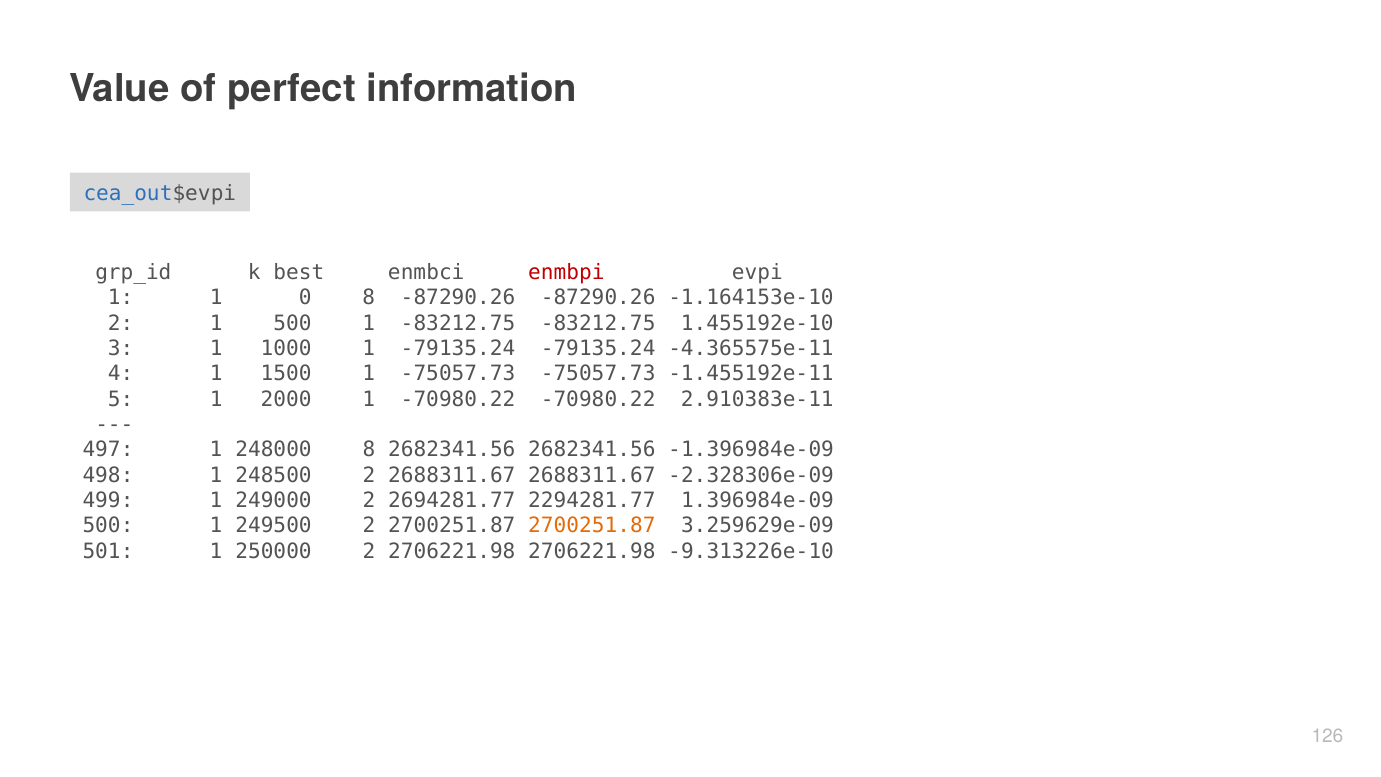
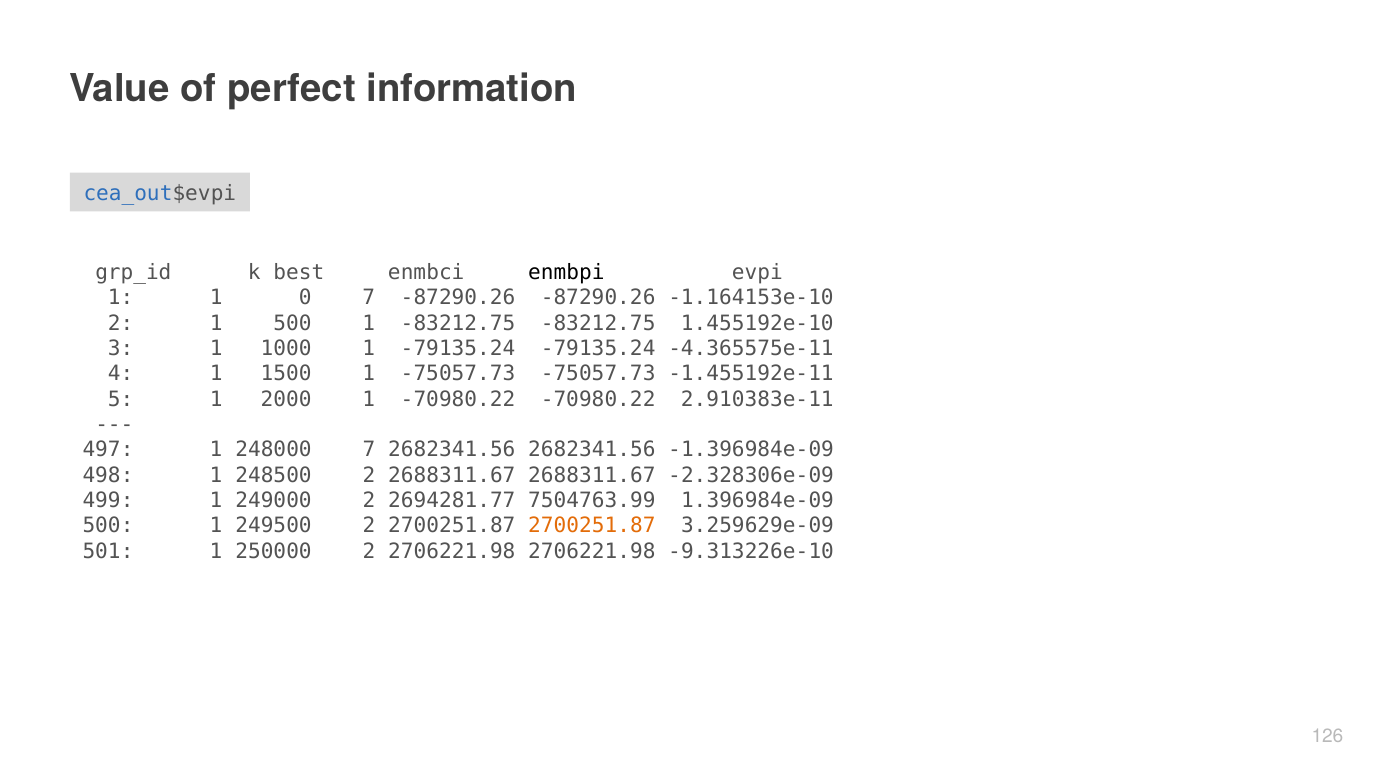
enmbpi colour: red -> black (566, 272)
0 8: 8 -> 7 (369, 298)
248000 8: 8 -> 7 (369, 450)
2294281.77: 2294281.77 -> 7504763.99 (592, 500)
